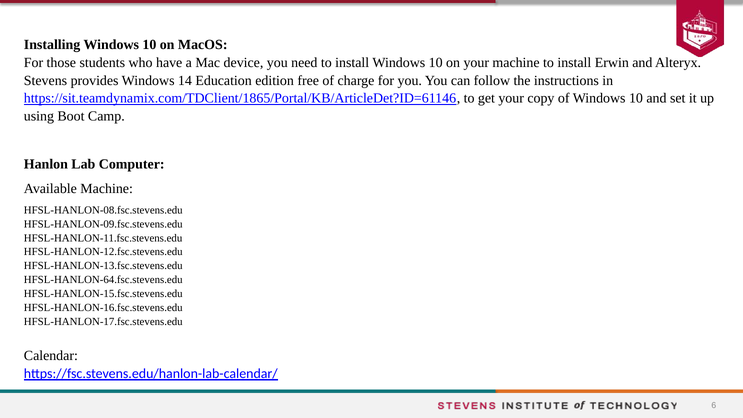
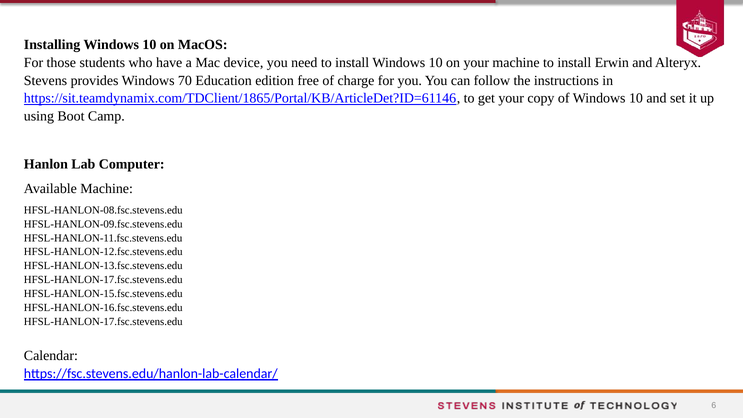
14: 14 -> 70 (185, 80)
HFSL-HANLON-64.fsc.stevens.edu: HFSL-HANLON-64.fsc.stevens.edu -> HFSL-HANLON-17.fsc.stevens.edu (103, 280)
